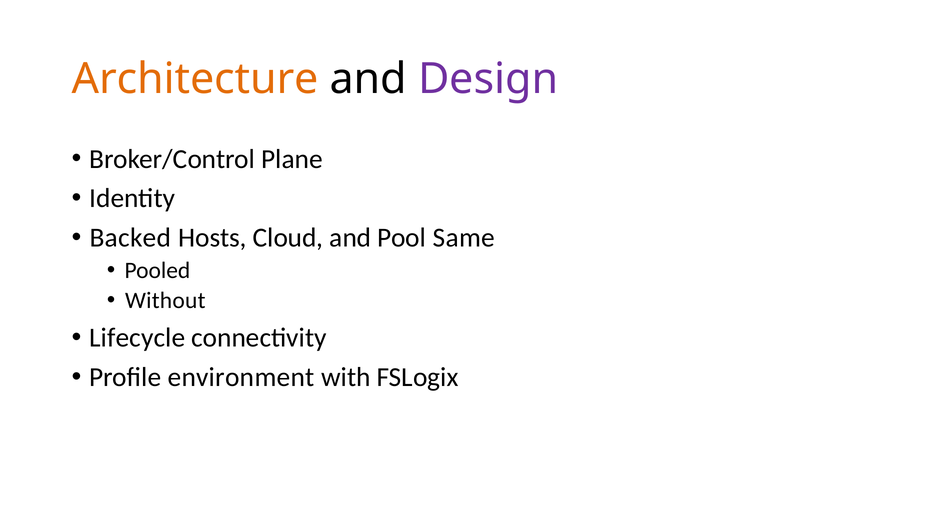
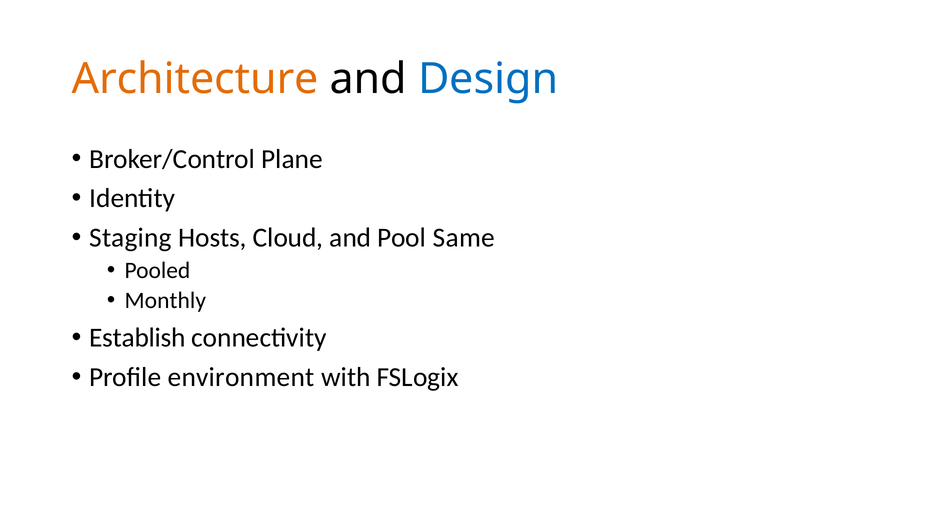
Design colour: purple -> blue (488, 79)
Backed: Backed -> Staging (131, 238)
Without: Without -> Monthly (165, 300)
Lifecycle: Lifecycle -> Establish (137, 338)
